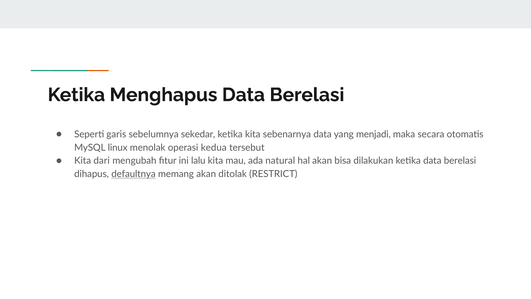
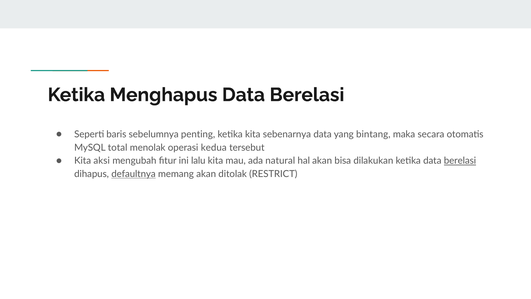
garis: garis -> baris (116, 134)
sekedar: sekedar -> penting (198, 134)
menjadi: menjadi -> bintang (373, 134)
linux: linux -> total (118, 147)
dari: dari -> aksi (102, 161)
berelasi underline: none -> present (460, 161)
